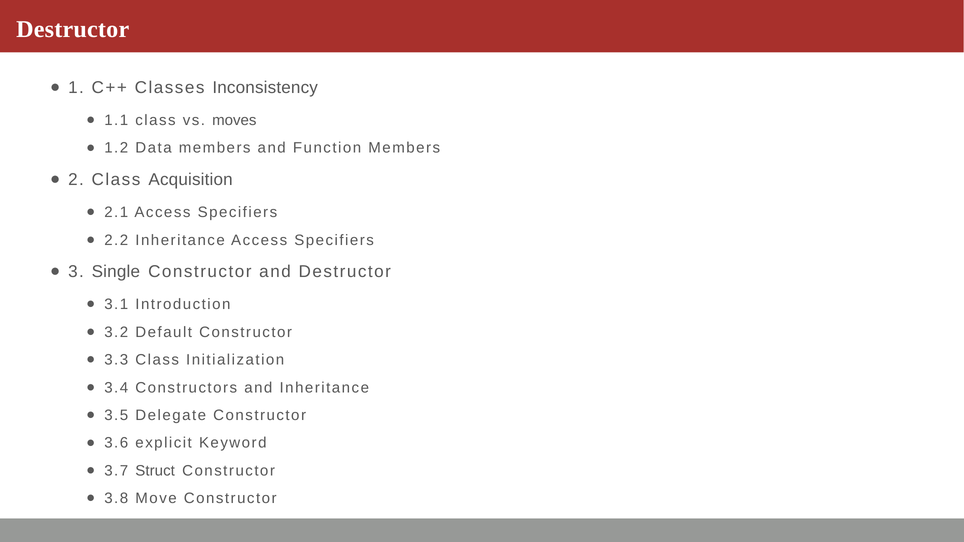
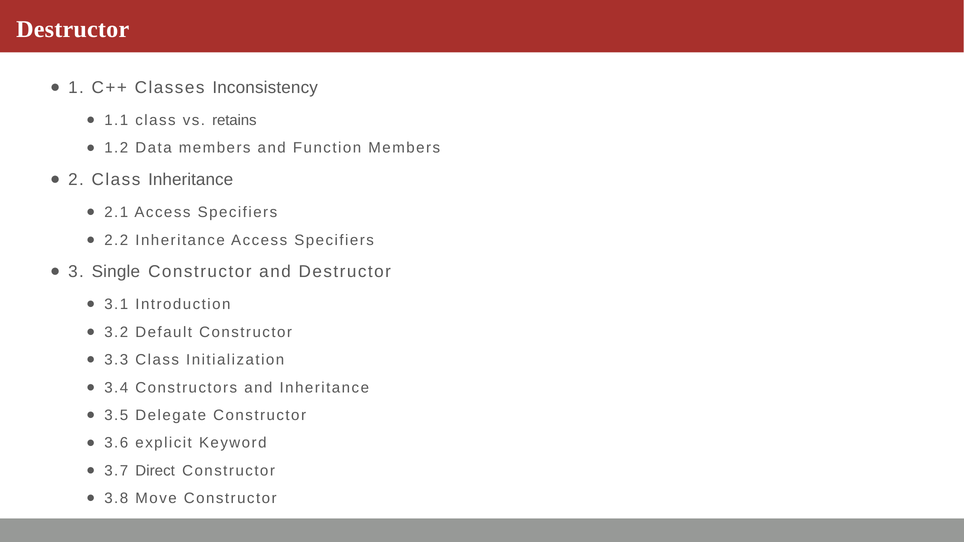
moves: moves -> retains (234, 120)
Class Acquisition: Acquisition -> Inheritance (191, 180)
Struct: Struct -> Direct (155, 471)
